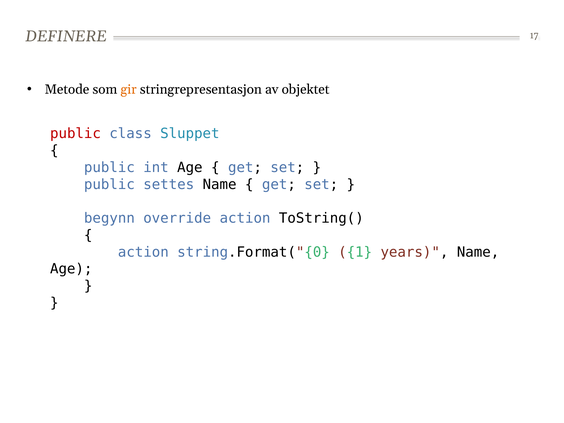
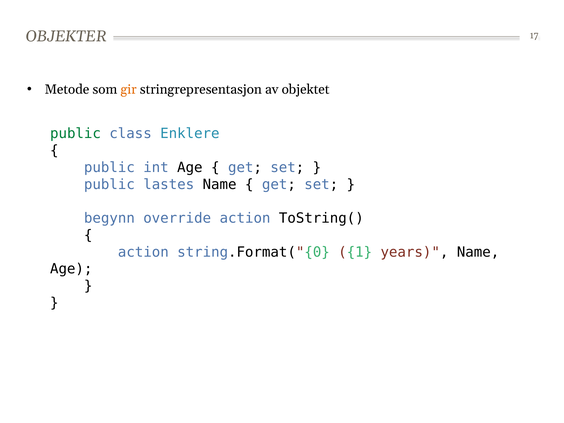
DEFINERE: DEFINERE -> OBJEKTER (66, 36)
public colour: red -> green (75, 134)
Sluppet: Sluppet -> Enklere (190, 134)
settes: settes -> lastes (169, 184)
